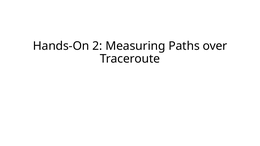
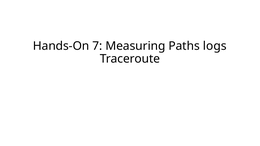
2: 2 -> 7 (97, 46)
over: over -> logs (215, 46)
